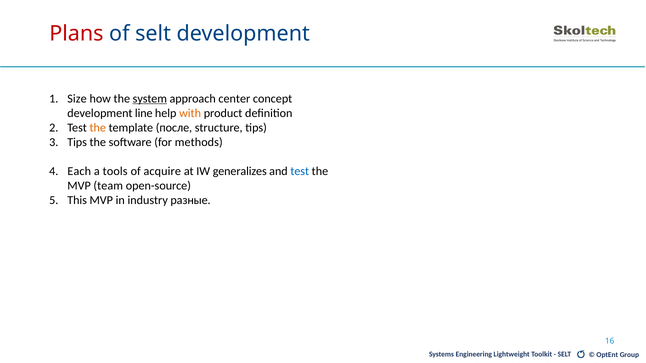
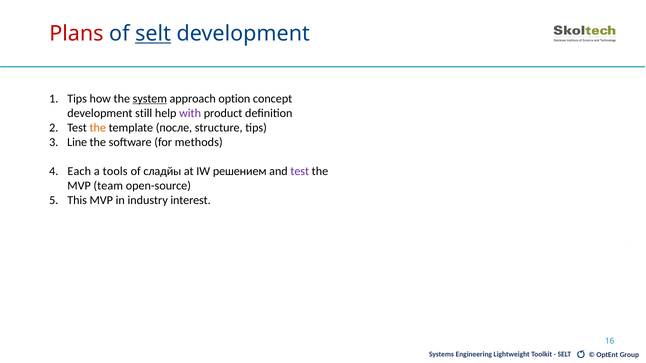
selt underline: none -> present (153, 34)
Size: Size -> Tips (77, 99)
center: center -> option (234, 99)
line: line -> still (144, 113)
with colour: orange -> purple (190, 113)
Tips: Tips -> Line (77, 142)
acquire: acquire -> сладйы (162, 171)
generalizes: generalizes -> решением (240, 171)
test colour: blue -> purple (300, 171)
разные: разные -> interest (191, 201)
